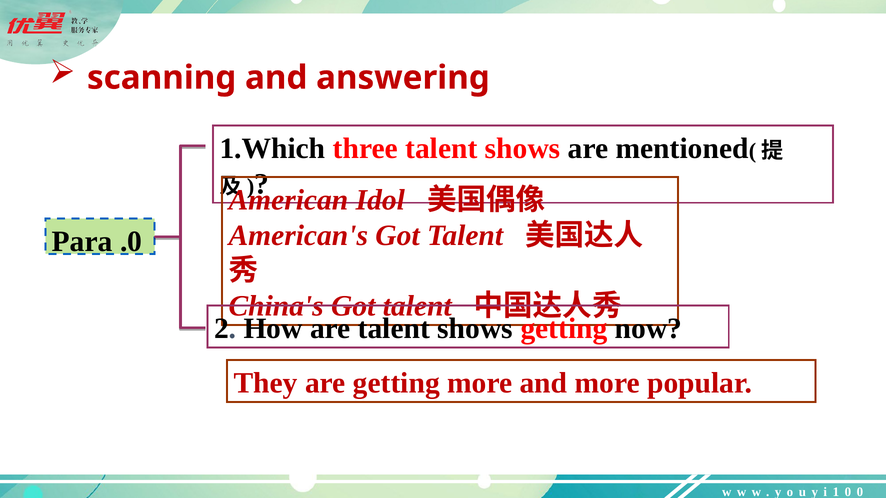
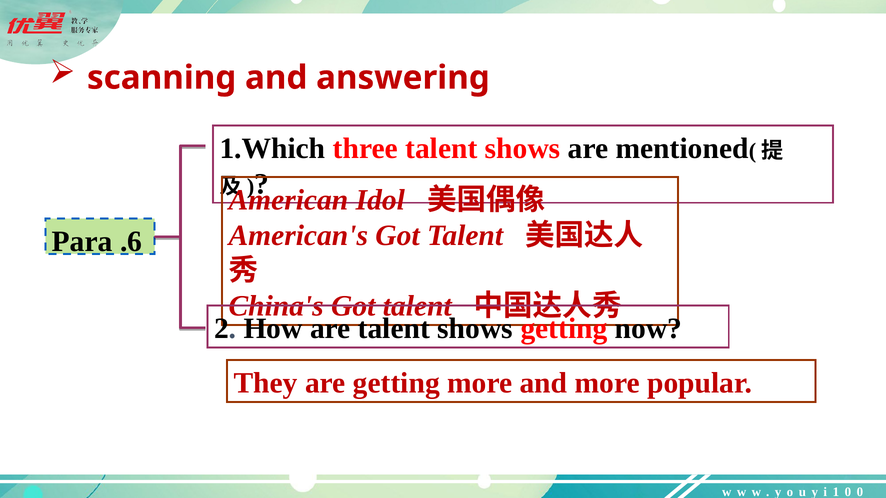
.0: .0 -> .6 (131, 242)
